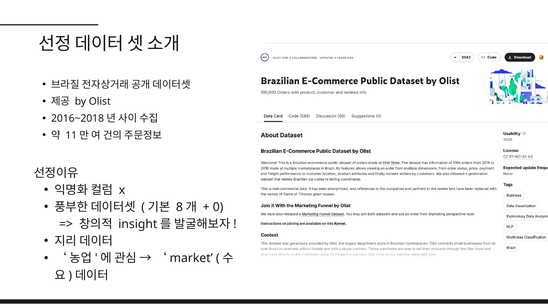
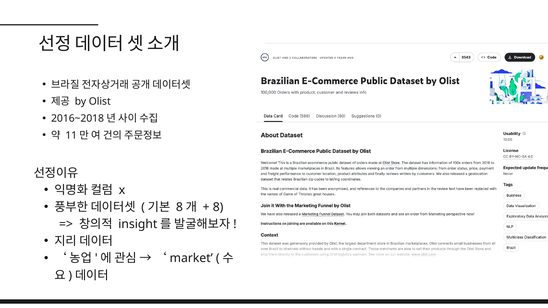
0: 0 -> 8 (218, 207)
